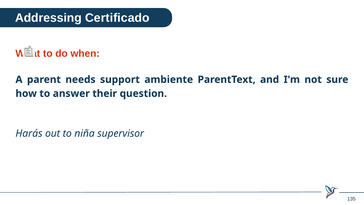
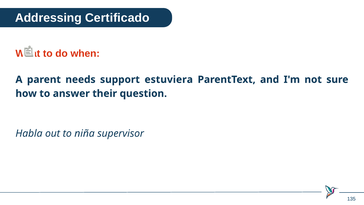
ambiente: ambiente -> estuviera (169, 79)
Harás: Harás -> Habla (29, 133)
